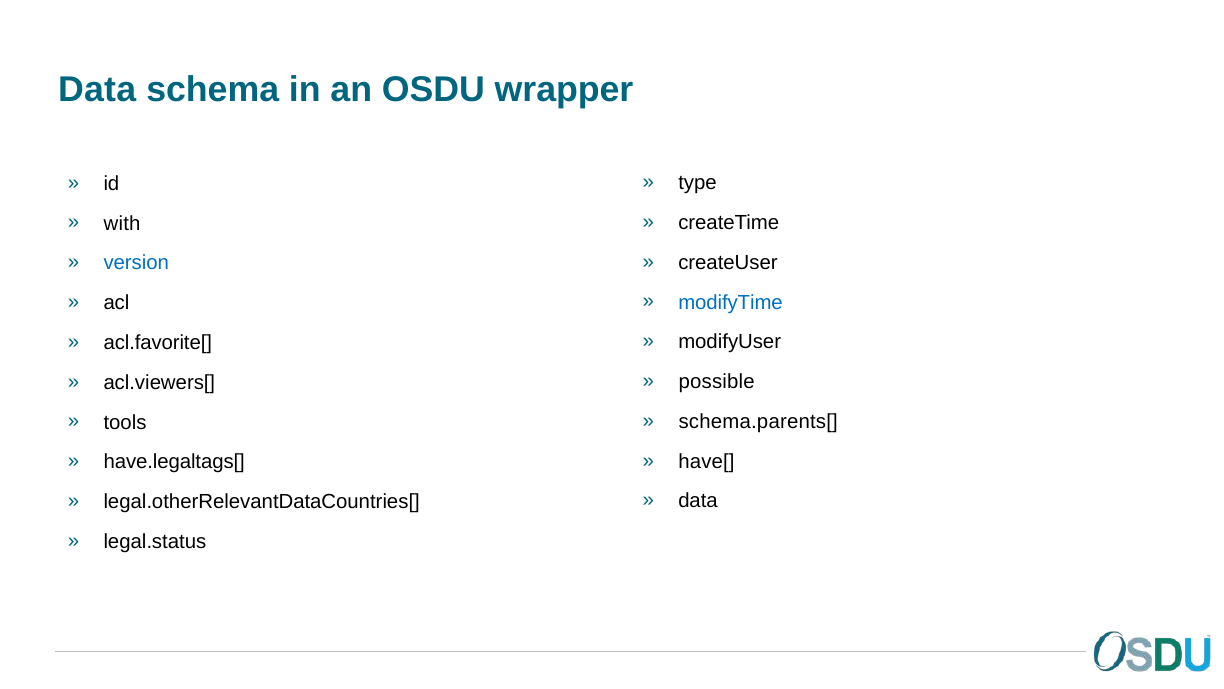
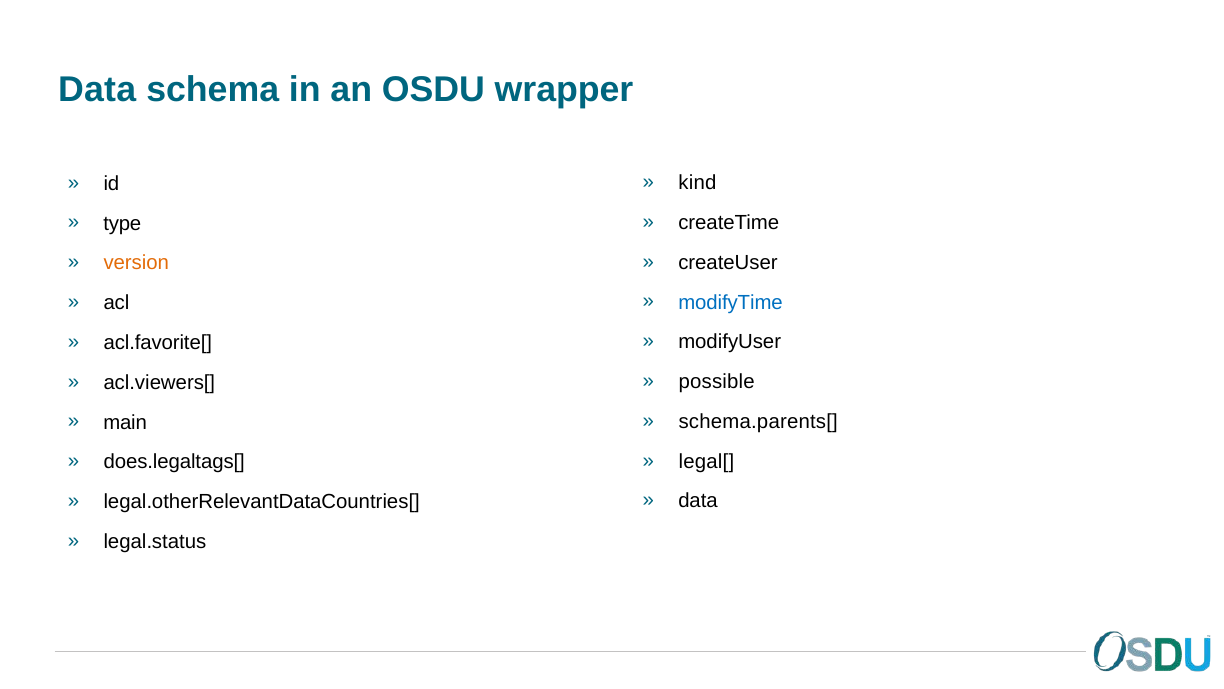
type: type -> kind (697, 183)
with: with -> type (122, 223)
version colour: blue -> orange (136, 263)
tools: tools -> main (125, 422)
have[: have[ -> legal[ (706, 461)
have.legaltags[: have.legaltags[ -> does.legaltags[ (174, 462)
